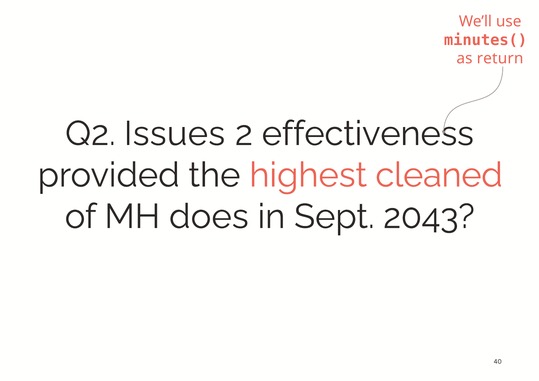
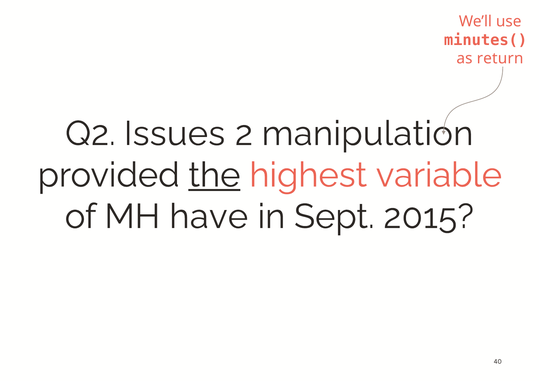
effectiveness: effectiveness -> manipulation (368, 134)
the underline: none -> present (214, 175)
cleaned: cleaned -> variable (439, 175)
does: does -> have (209, 217)
2043: 2043 -> 2015 (429, 217)
